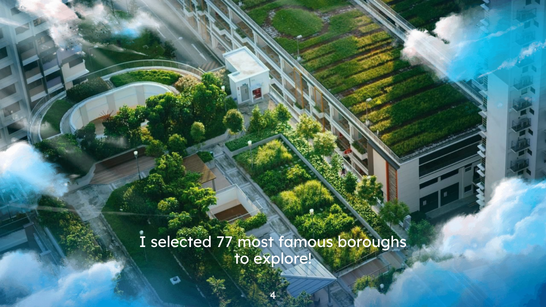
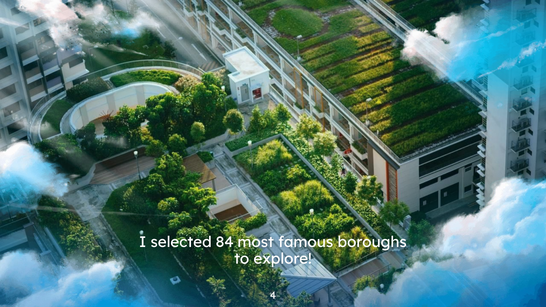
77: 77 -> 84 (225, 242)
